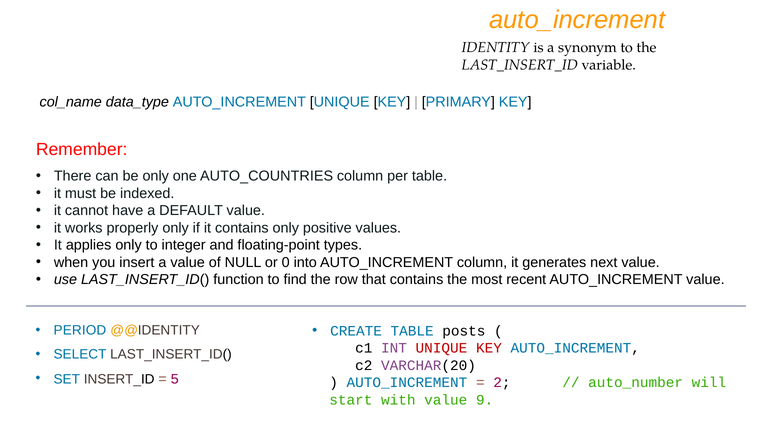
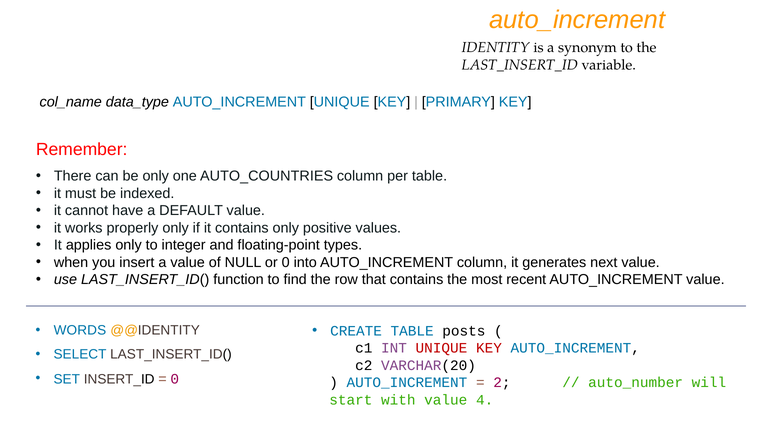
PERIOD: PERIOD -> WORDS (80, 331)
5: 5 -> 0 (175, 379)
9: 9 -> 4 (485, 400)
